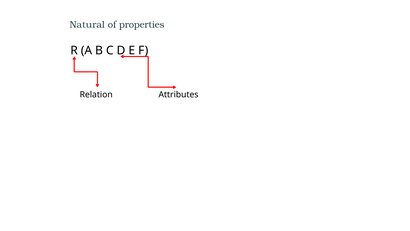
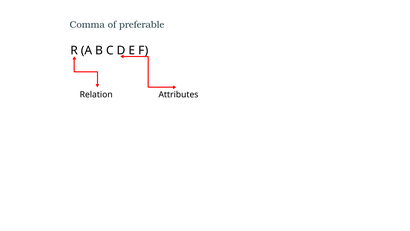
Natural: Natural -> Comma (87, 25)
properties: properties -> preferable (142, 25)
